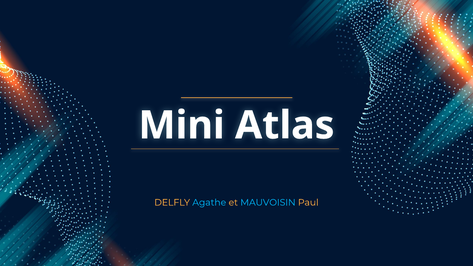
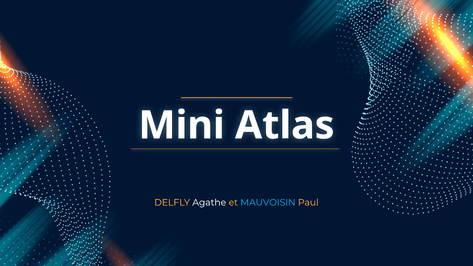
Agathe colour: light blue -> white (209, 203)
